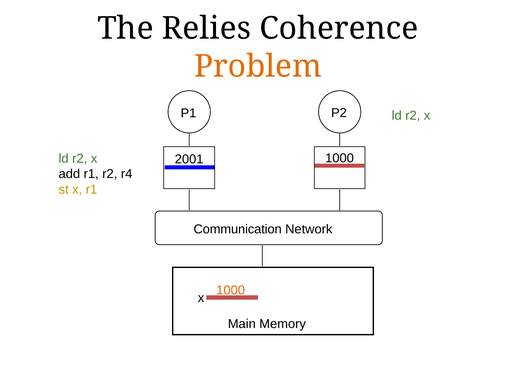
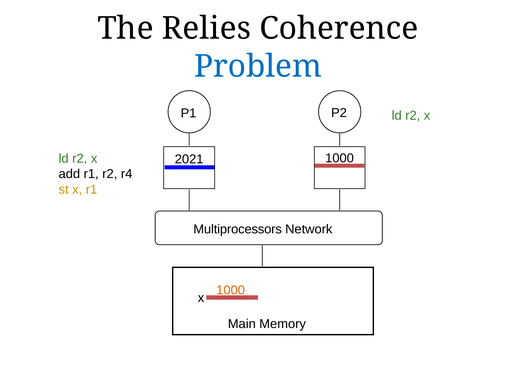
Problem colour: orange -> blue (258, 66)
2001: 2001 -> 2021 (189, 159)
Communication: Communication -> Multiprocessors (238, 229)
